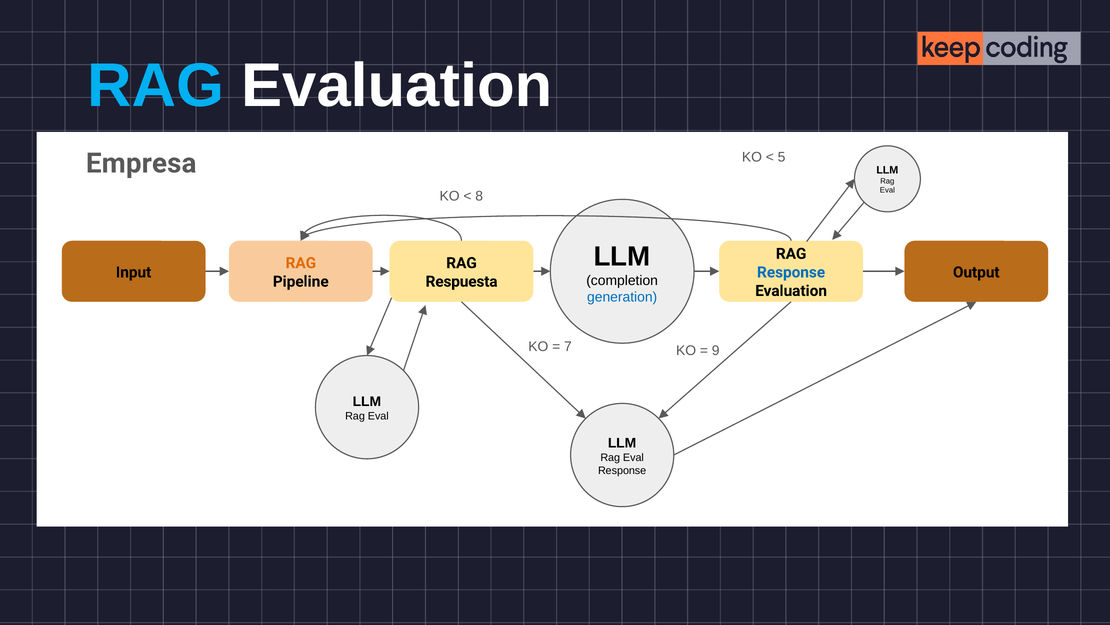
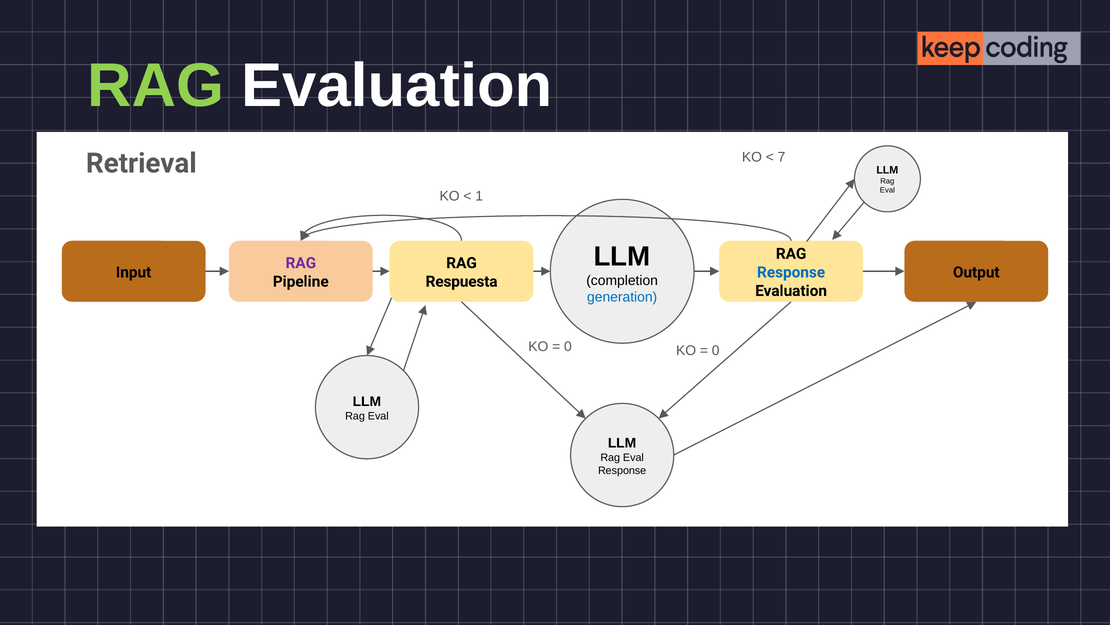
RAG colour: light blue -> light green (156, 86)
5: 5 -> 7 (782, 157)
Empresa: Empresa -> Retrieval (141, 163)
8: 8 -> 1 (479, 196)
RAG colour: orange -> purple (301, 263)
7: 7 -> 0 (568, 347)
9: 9 -> 0 (716, 350)
